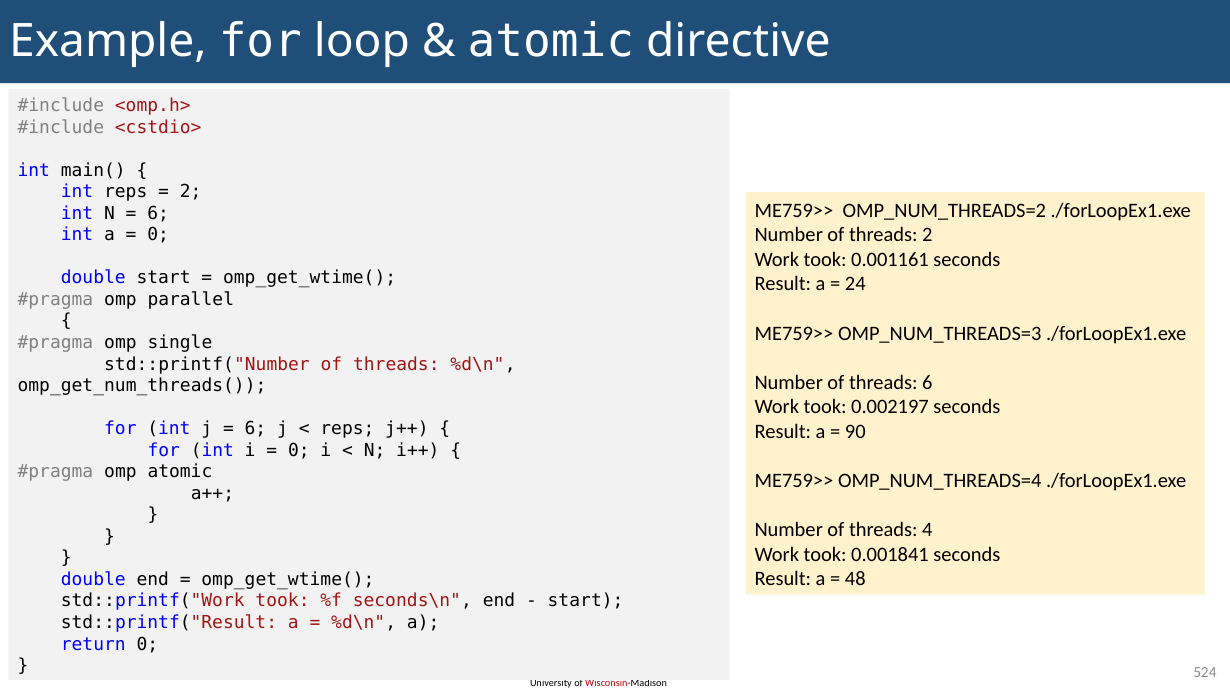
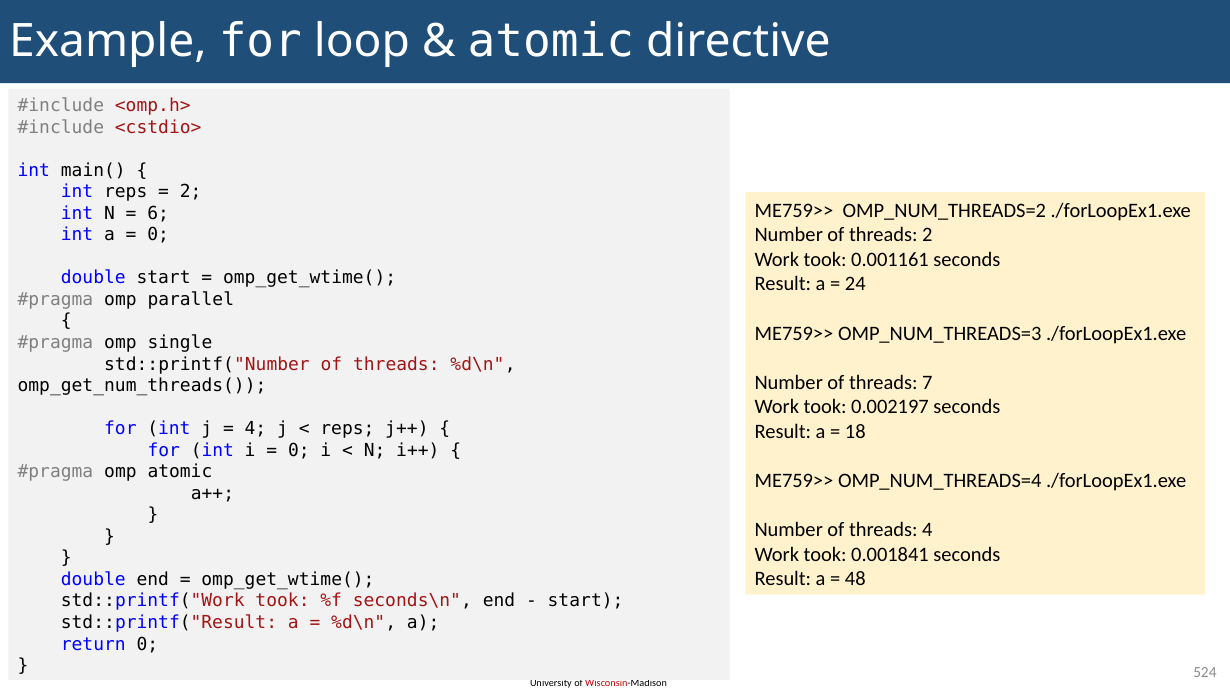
threads 6: 6 -> 7 (927, 382)
6: 6 -> 4 (255, 429)
90: 90 -> 18 (855, 432)
